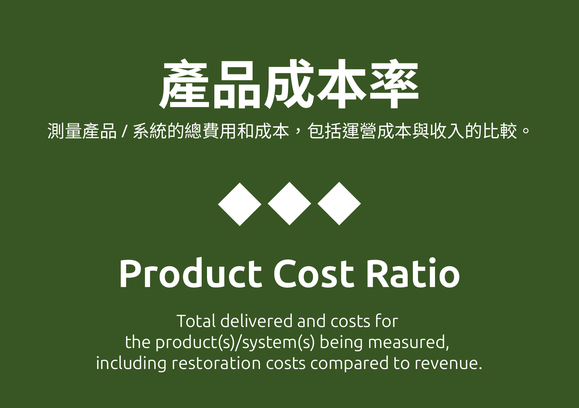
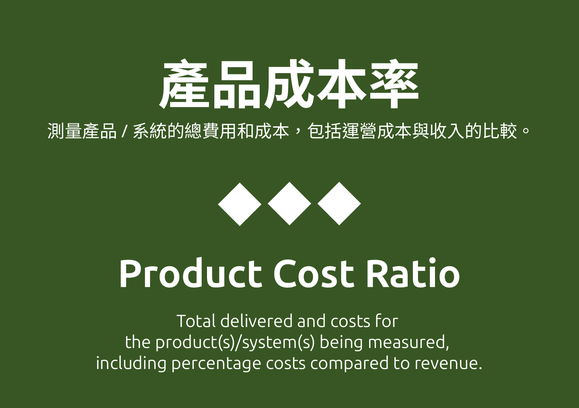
restoration: restoration -> percentage (217, 364)
